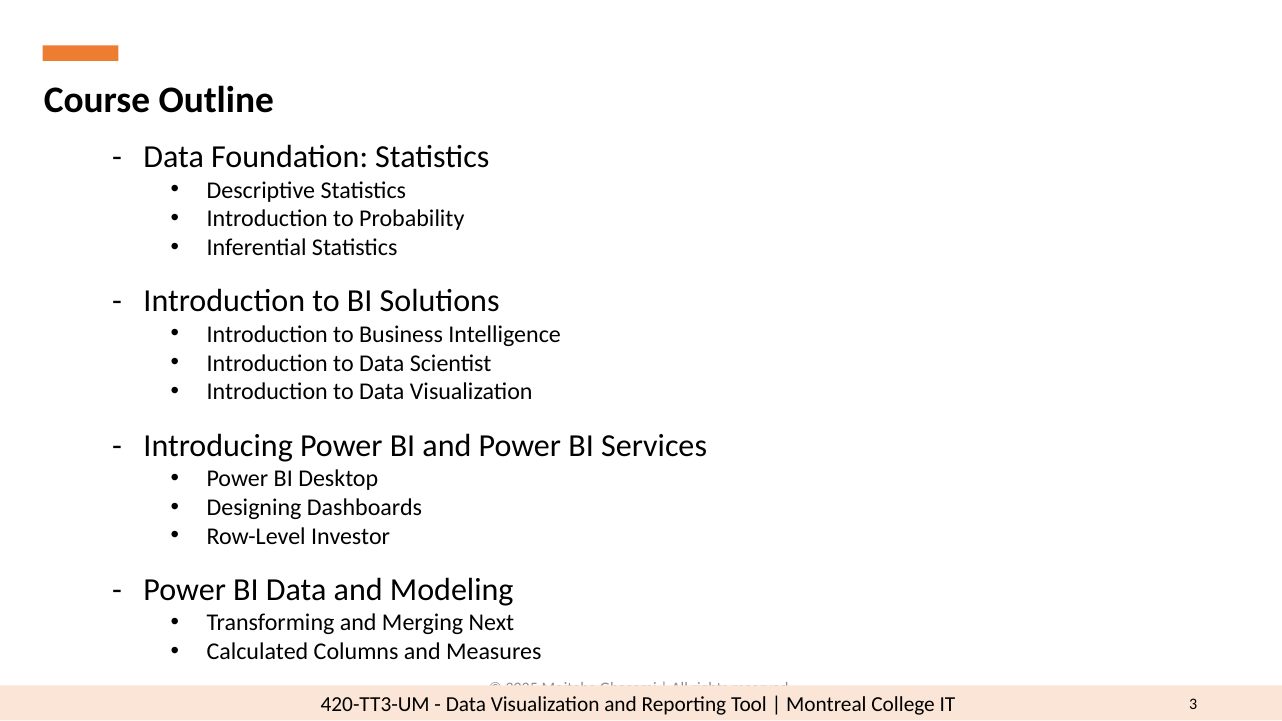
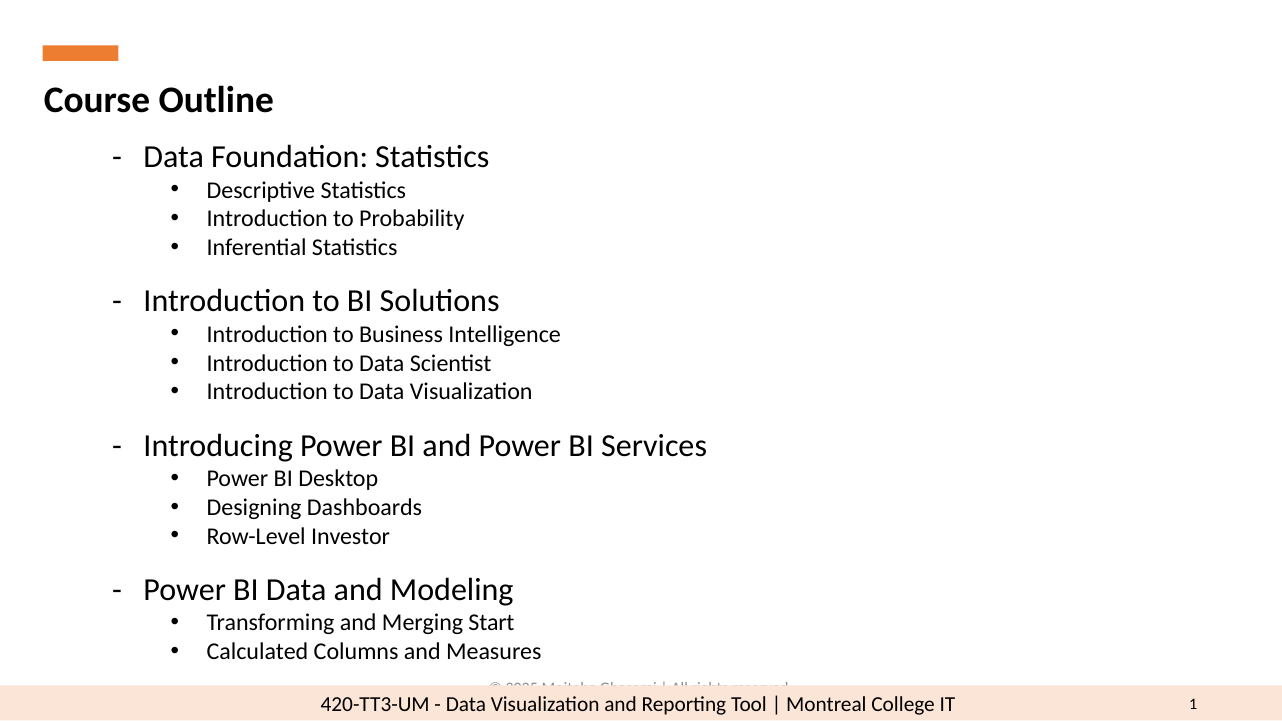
Next: Next -> Start (491, 623)
3: 3 -> 1 (1193, 704)
